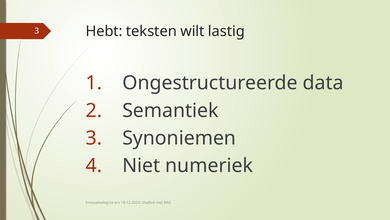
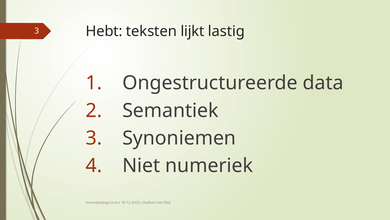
wilt: wilt -> lijkt (192, 31)
